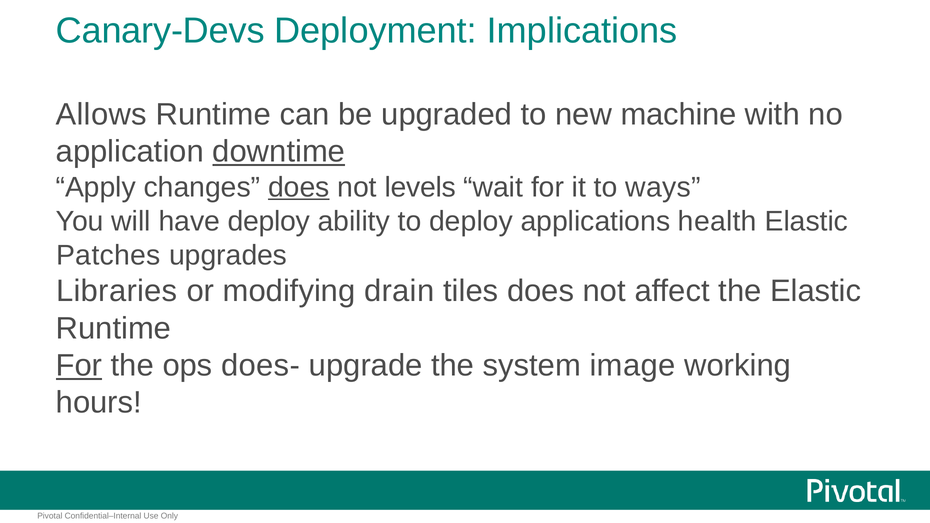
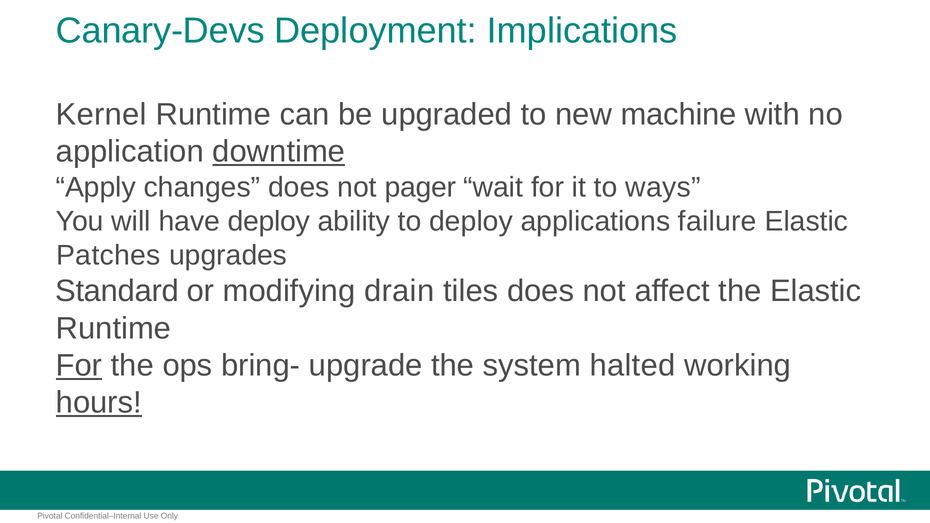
Allows: Allows -> Kernel (101, 115)
does underline: present -> none (299, 187)
levels: levels -> pager (420, 187)
health: health -> failure (717, 221)
Libraries: Libraries -> Standard (117, 291)
does-: does- -> bring- (261, 366)
image: image -> halted (633, 366)
hours underline: none -> present (99, 403)
